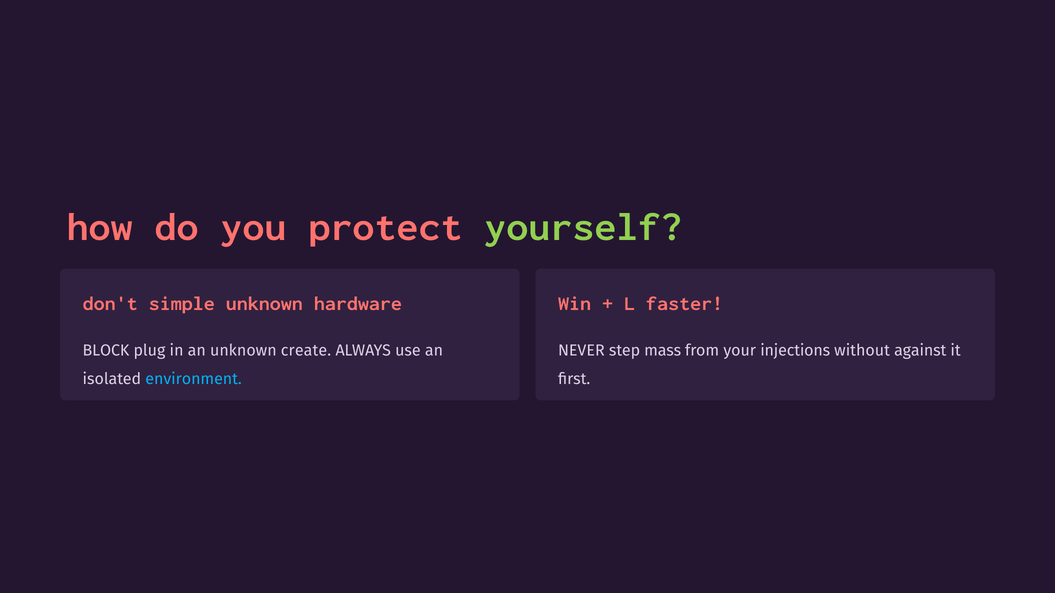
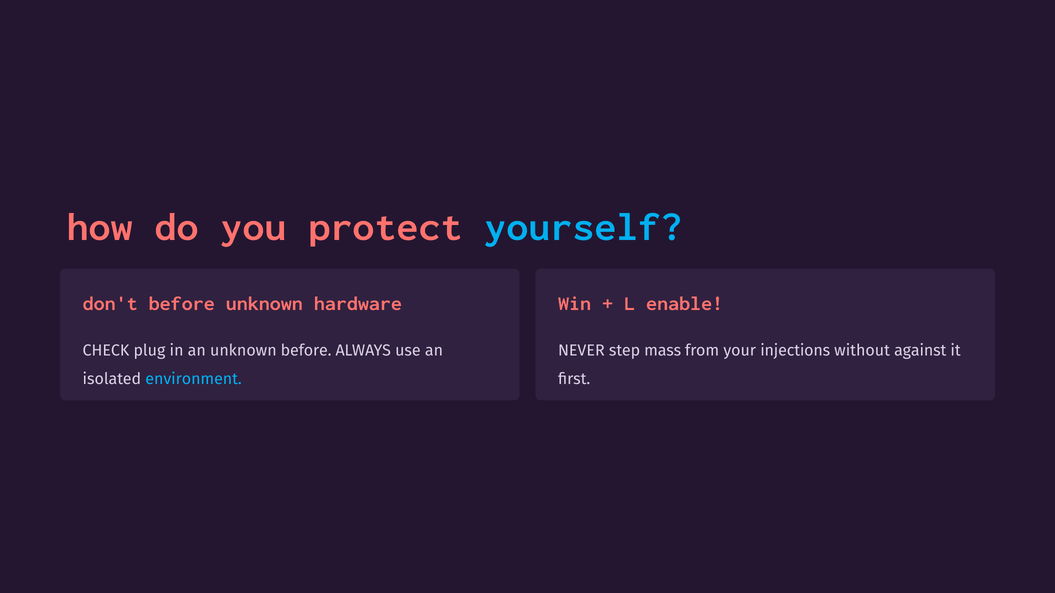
yourself colour: light green -> light blue (583, 227)
don't simple: simple -> before (182, 304)
faster: faster -> enable (685, 304)
BLOCK: BLOCK -> CHECK (106, 351)
unknown create: create -> before (306, 351)
